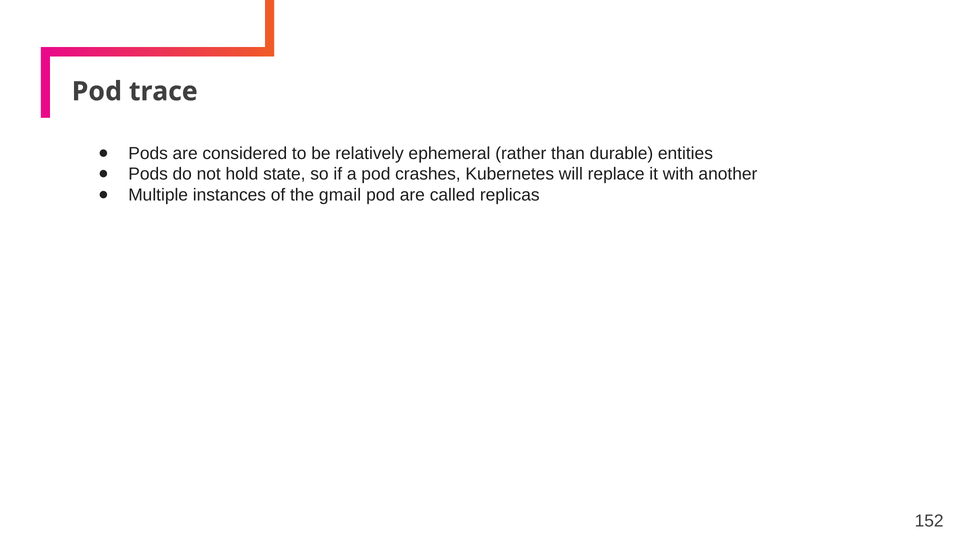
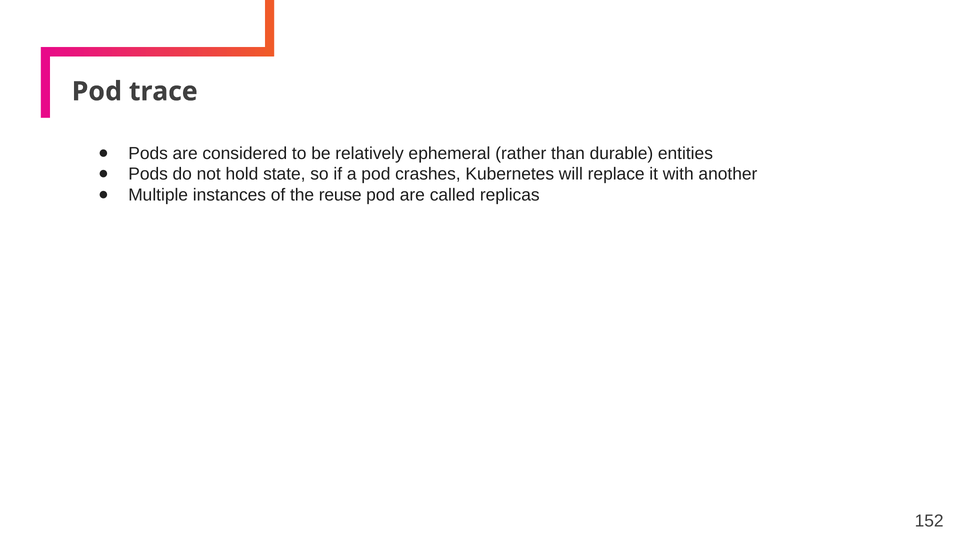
gmail: gmail -> reuse (340, 195)
